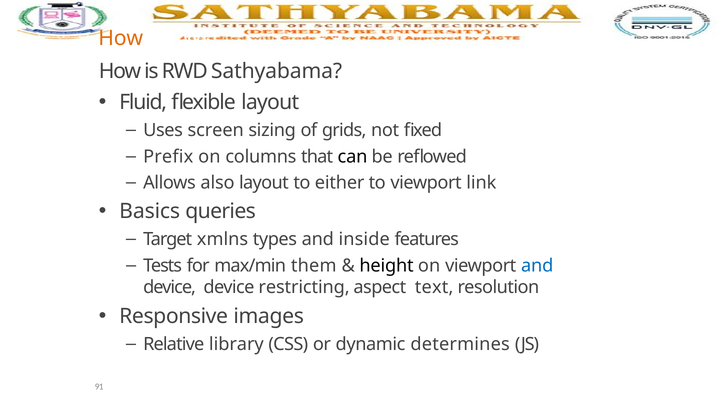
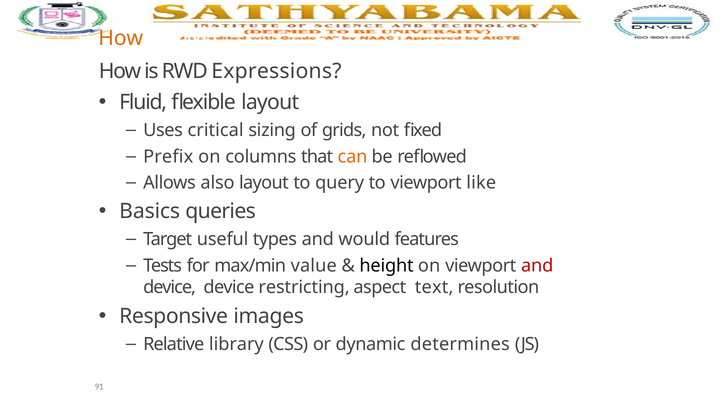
Sathyabama: Sathyabama -> Expressions (276, 71)
screen: screen -> critical (216, 130)
can colour: black -> orange (352, 157)
either: either -> query (340, 183)
link: link -> like (481, 183)
xmlns: xmlns -> useful (223, 239)
inside: inside -> would (364, 239)
them: them -> value (314, 266)
and colour: blue -> red (537, 266)
